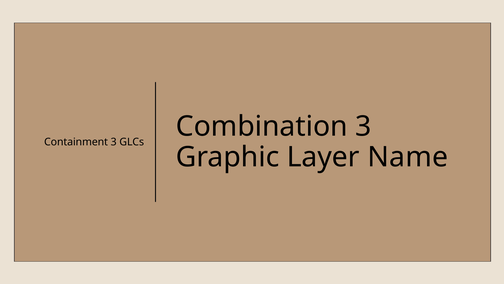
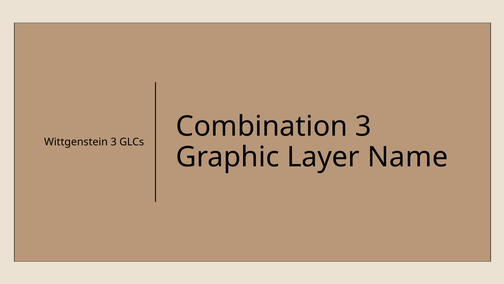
Containment: Containment -> Wittgenstein (76, 142)
